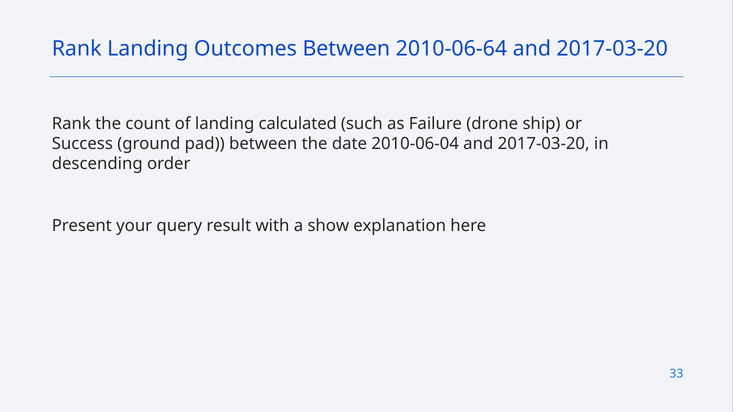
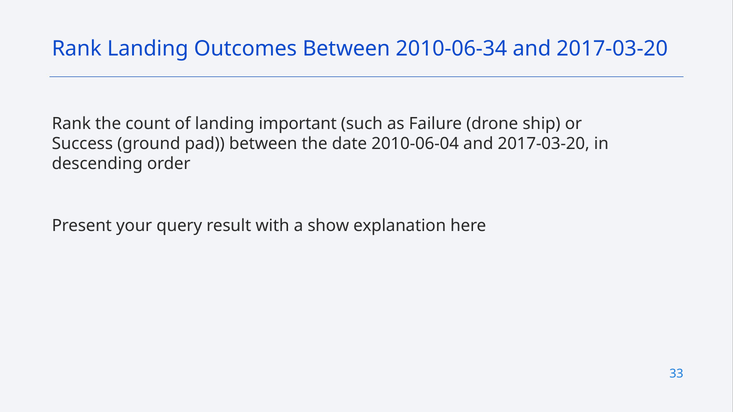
2010-06-64: 2010-06-64 -> 2010-06-34 (451, 49)
calculated: calculated -> important (298, 124)
